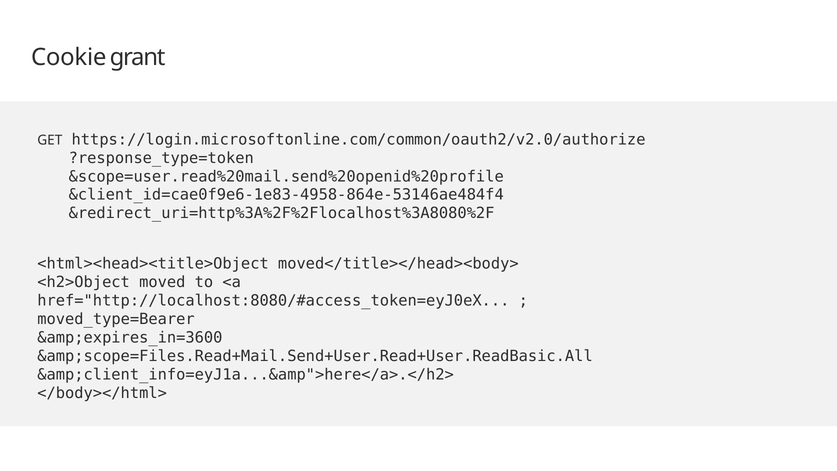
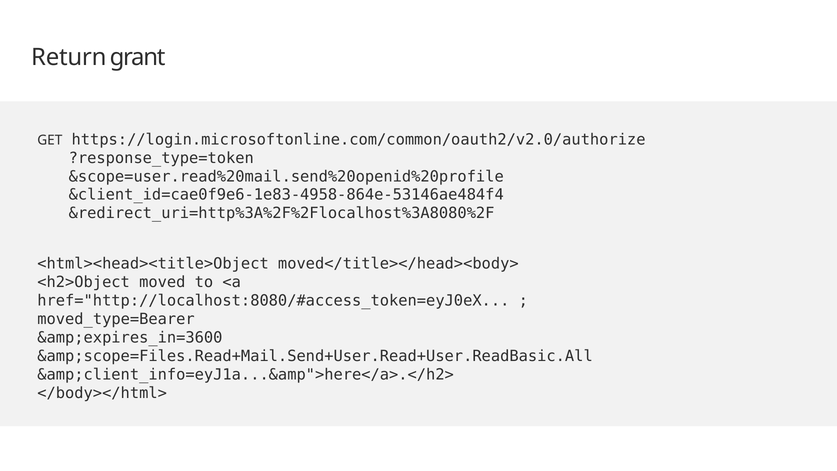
Cookie: Cookie -> Return (69, 57)
